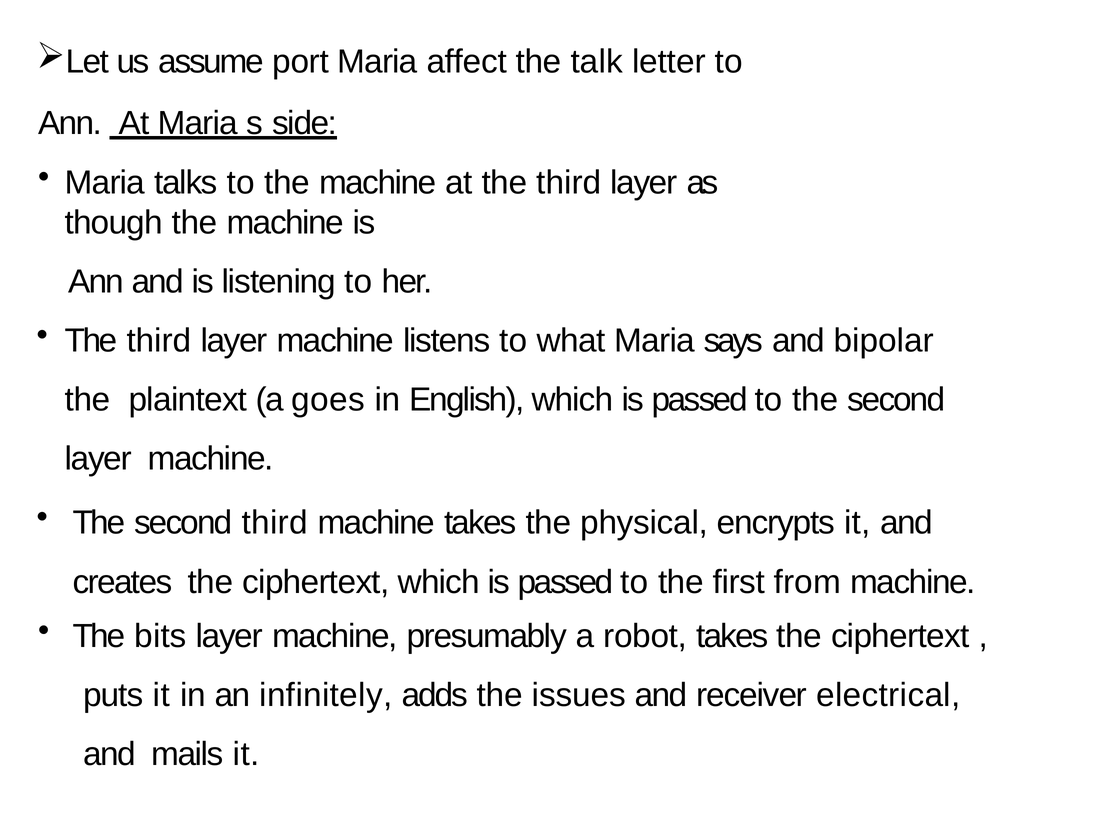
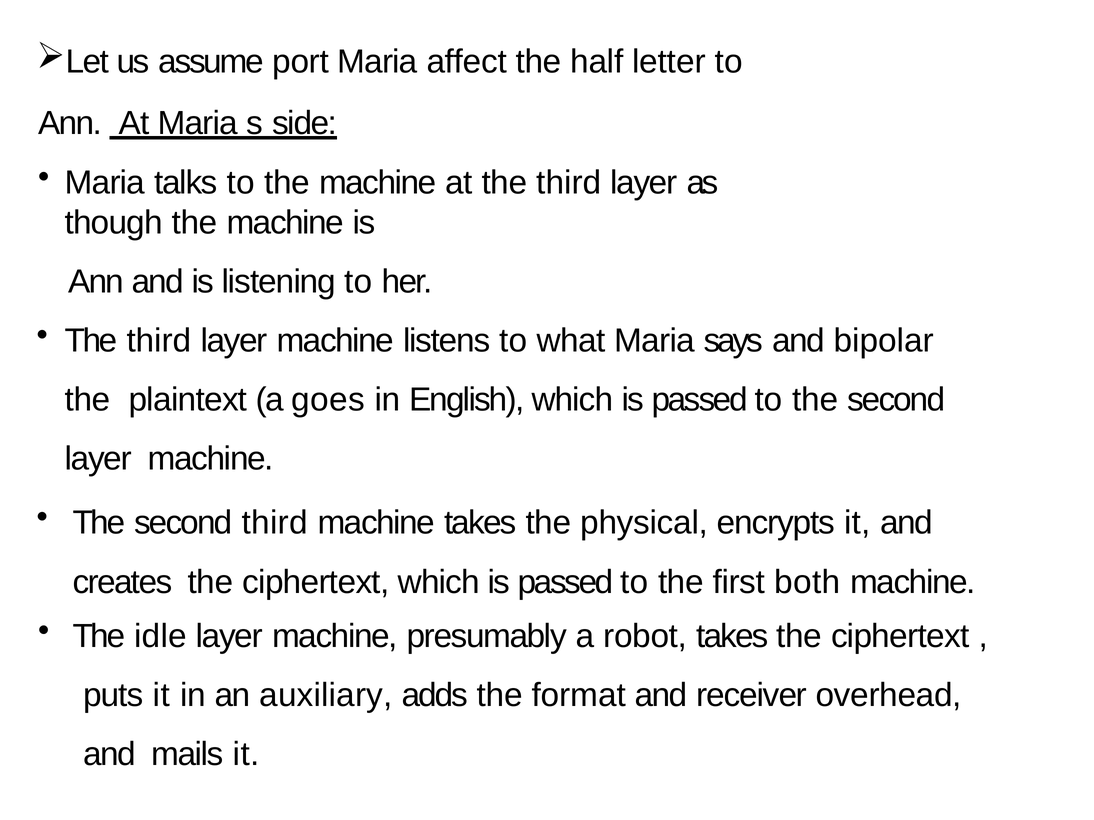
talk: talk -> half (597, 62)
from: from -> both (807, 582)
bits: bits -> idle (161, 636)
infinitely: infinitely -> auxiliary (326, 696)
issues: issues -> format (579, 696)
electrical: electrical -> overhead (889, 696)
